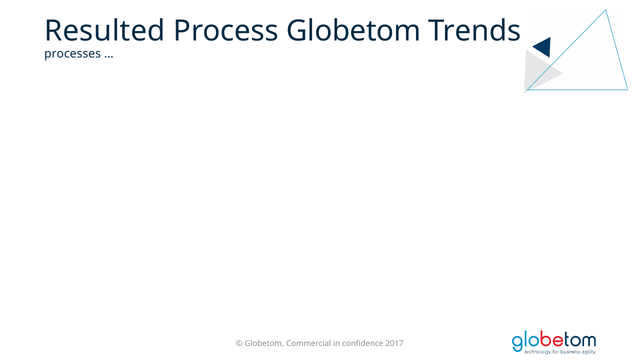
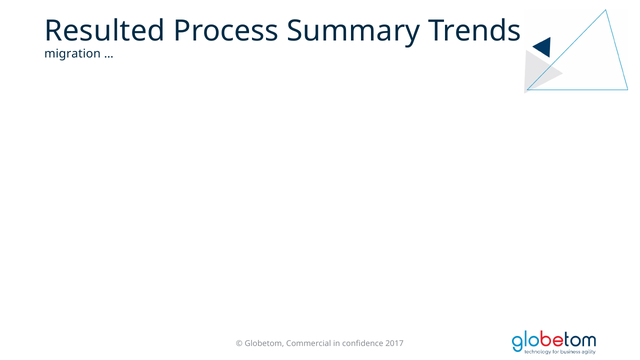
Process Globetom: Globetom -> Summary (354, 31)
processes: processes -> migration (73, 54)
